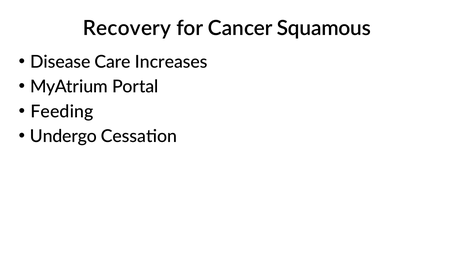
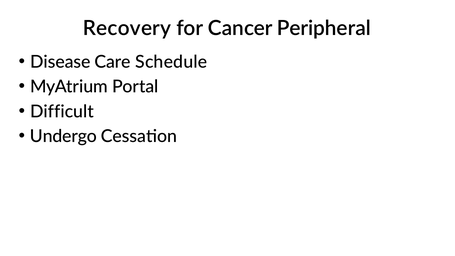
Squamous: Squamous -> Peripheral (324, 28)
Increases: Increases -> Schedule (171, 62)
Feeding: Feeding -> Difficult (62, 112)
